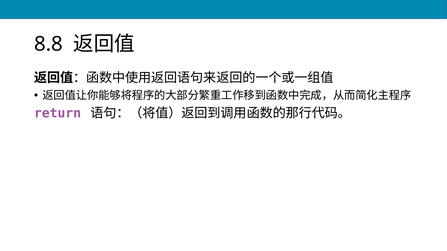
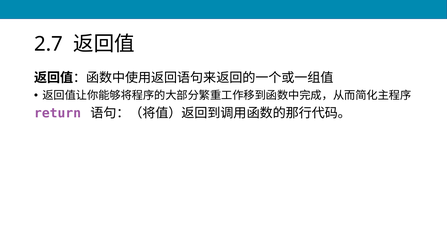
8.8: 8.8 -> 2.7 (49, 44)
